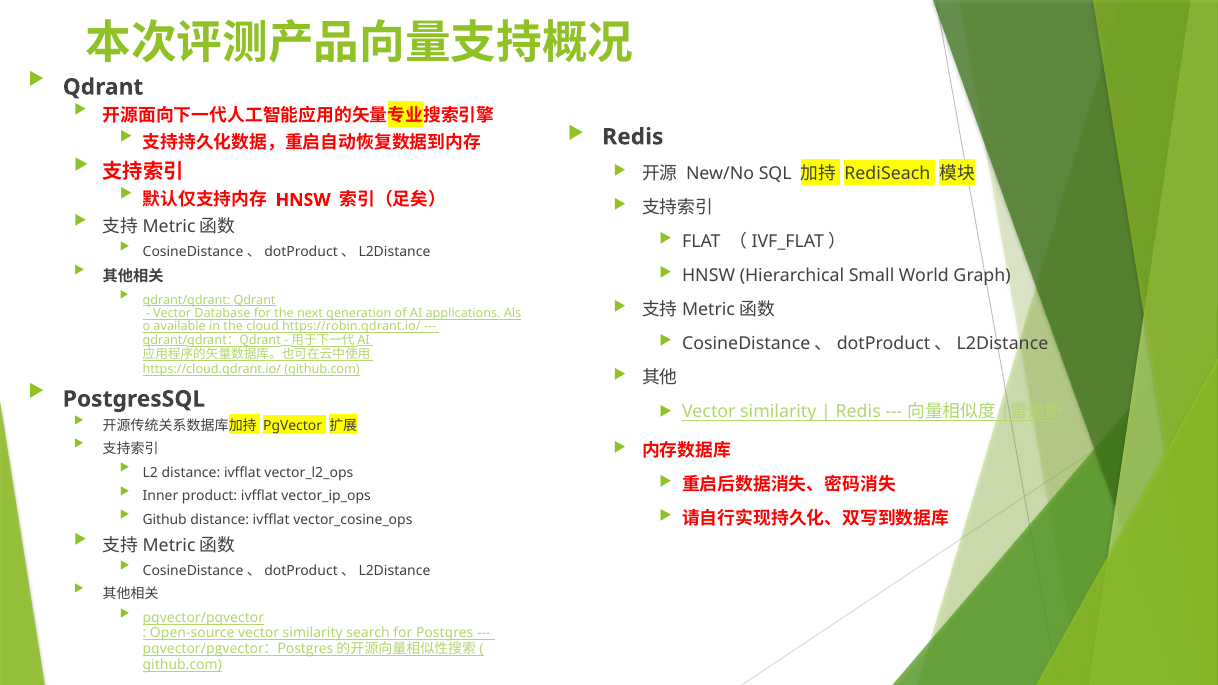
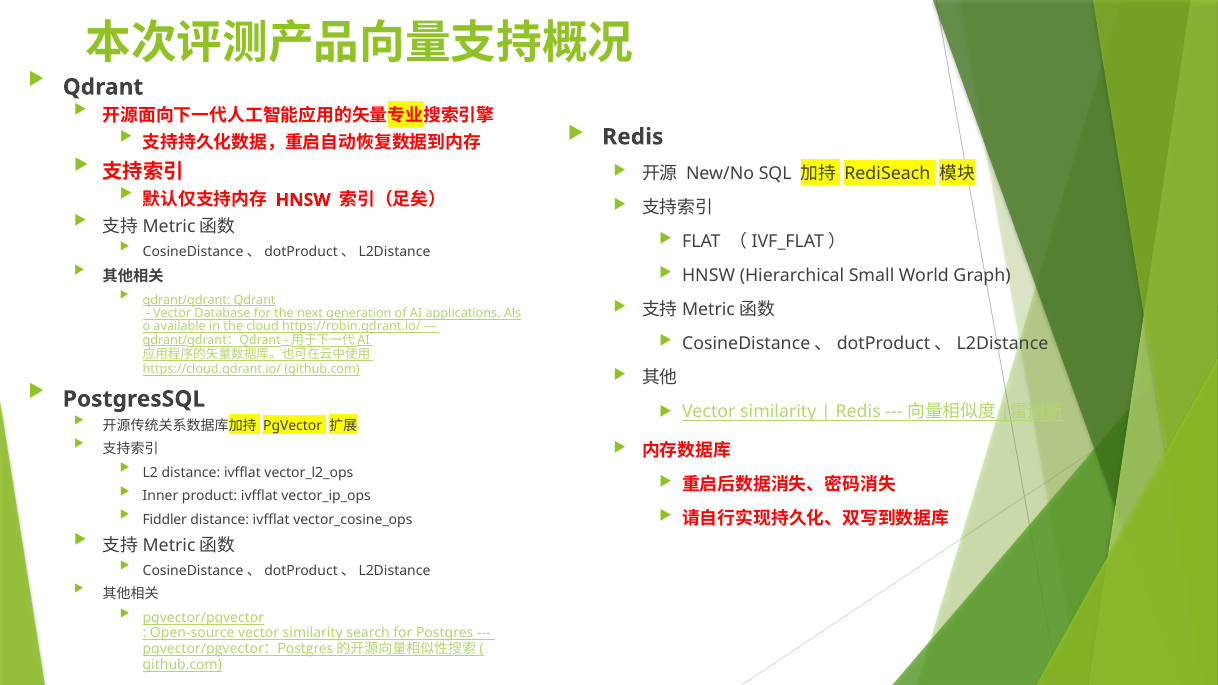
Github: Github -> Fiddler (165, 520)
